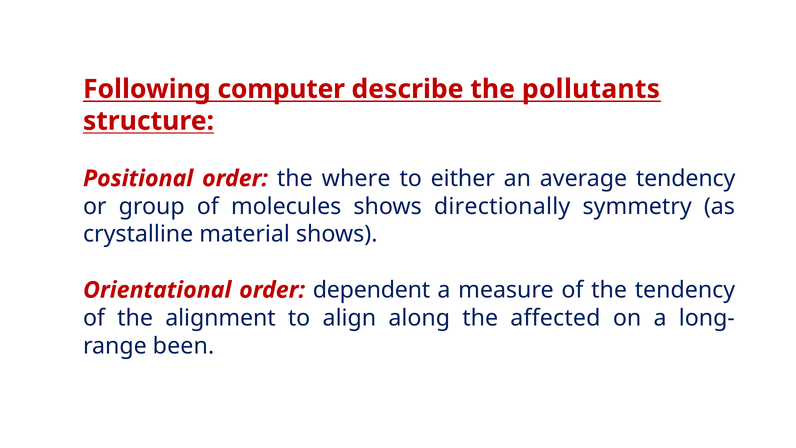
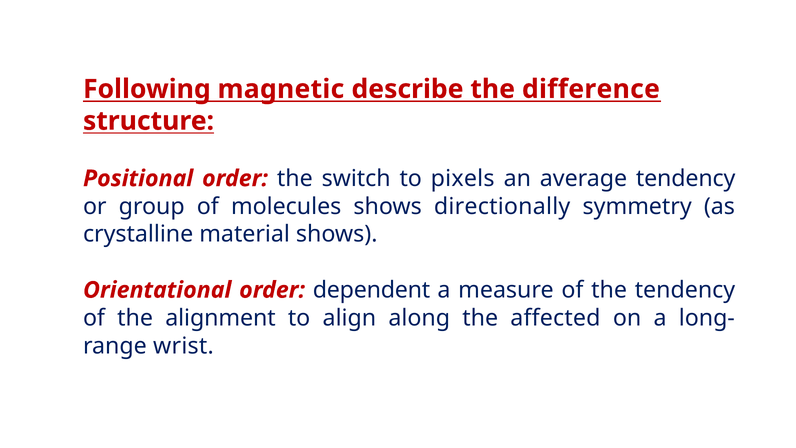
computer: computer -> magnetic (281, 89)
pollutants: pollutants -> difference (591, 89)
where: where -> switch (356, 178)
either: either -> pixels (463, 178)
been: been -> wrist (183, 346)
